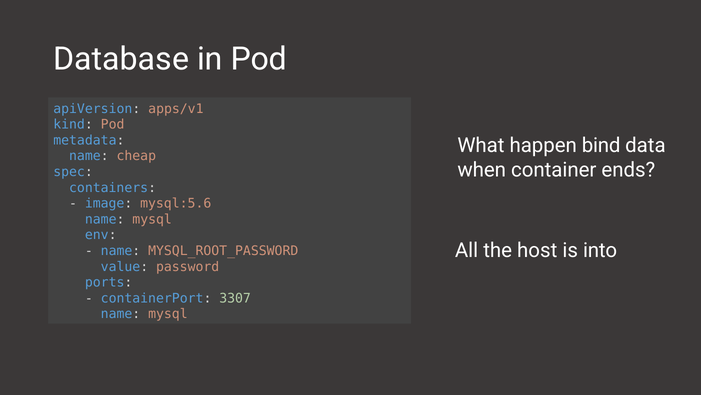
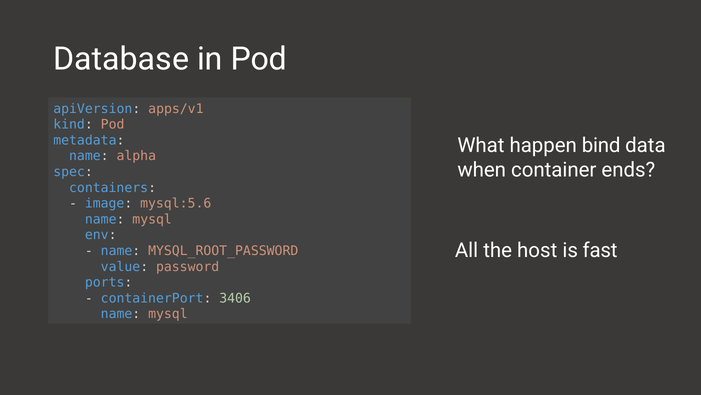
cheap: cheap -> alpha (136, 156)
into: into -> fast (600, 250)
3307: 3307 -> 3406 (235, 298)
